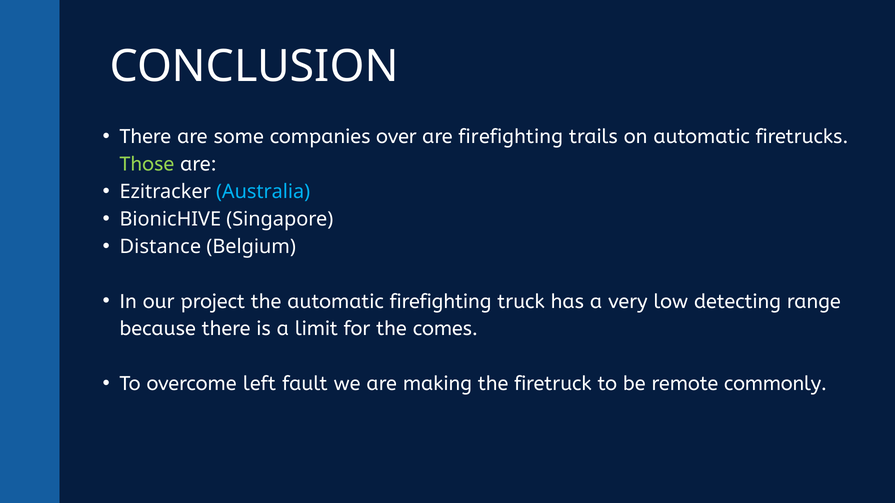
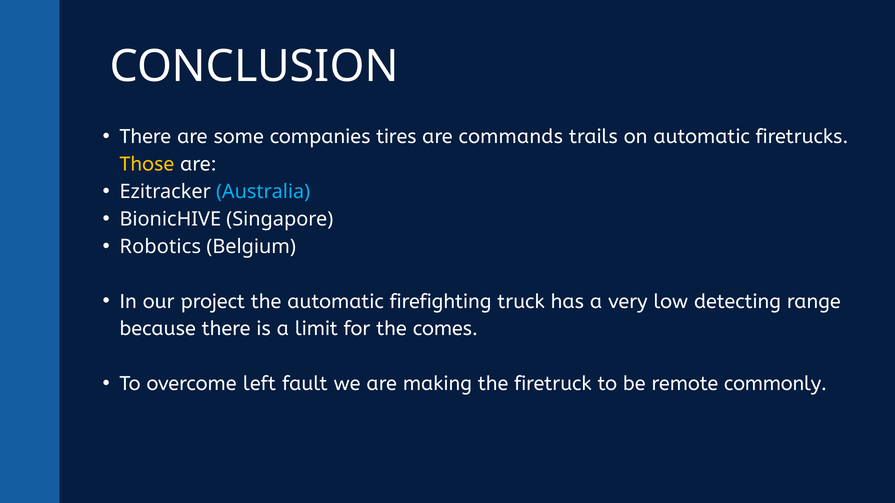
over: over -> tires (396, 137)
are firefighting: firefighting -> commands (511, 137)
Those colour: light green -> yellow (147, 164)
Distance: Distance -> Robotics (160, 247)
